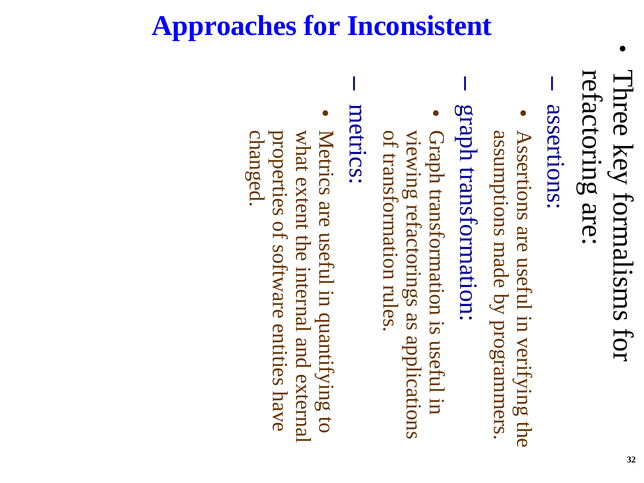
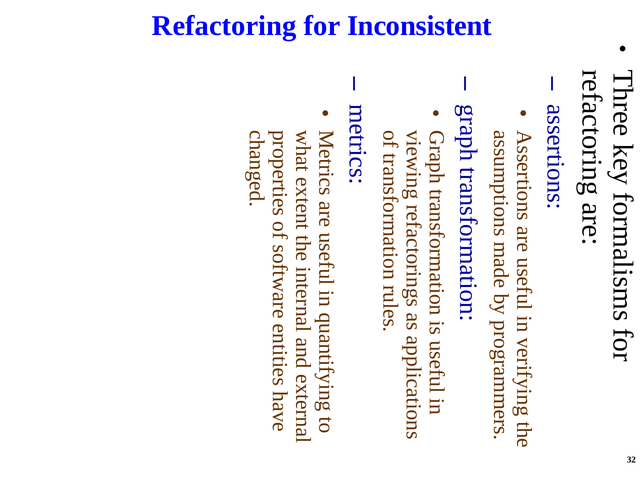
Approaches: Approaches -> Refactoring (224, 26)
